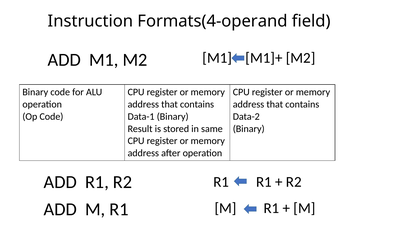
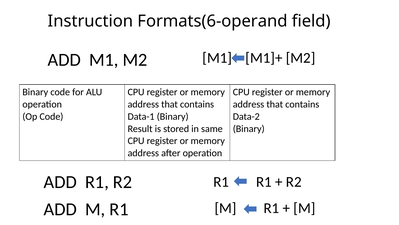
Formats(4-operand: Formats(4-operand -> Formats(6-operand (213, 21)
